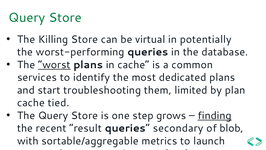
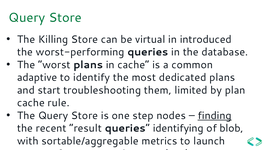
potentially: potentially -> introduced (206, 39)
worst underline: present -> none (54, 65)
services: services -> adaptive (37, 77)
tied: tied -> rule (59, 103)
grows: grows -> nodes (171, 115)
secondary: secondary -> identifying (178, 128)
